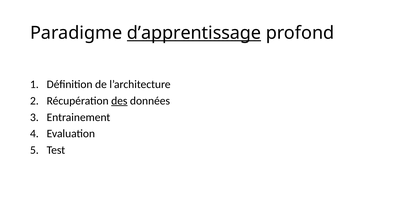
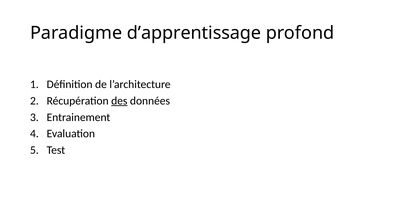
d’apprentissage underline: present -> none (194, 33)
